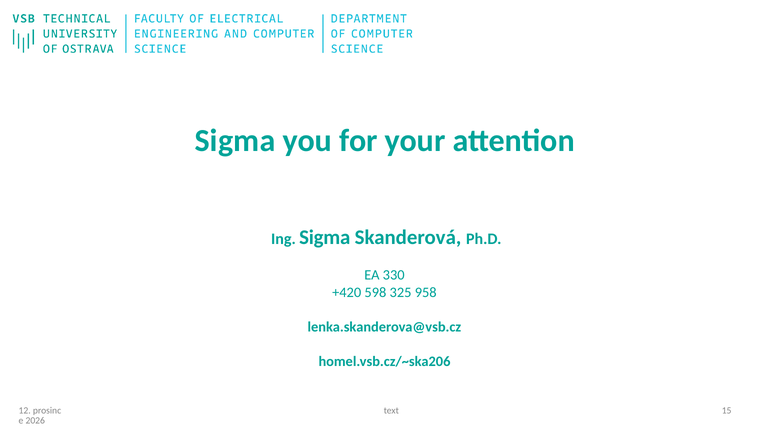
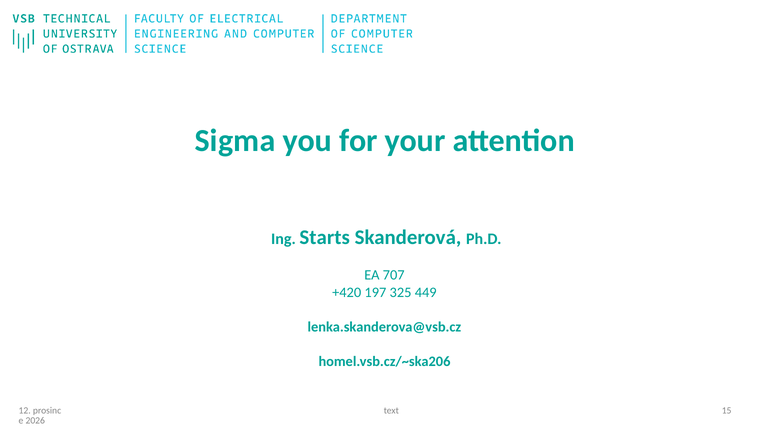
Ing Sigma: Sigma -> Starts (325, 238)
330: 330 -> 707 (394, 276)
598: 598 -> 197 (375, 293)
958: 958 -> 449 (426, 293)
